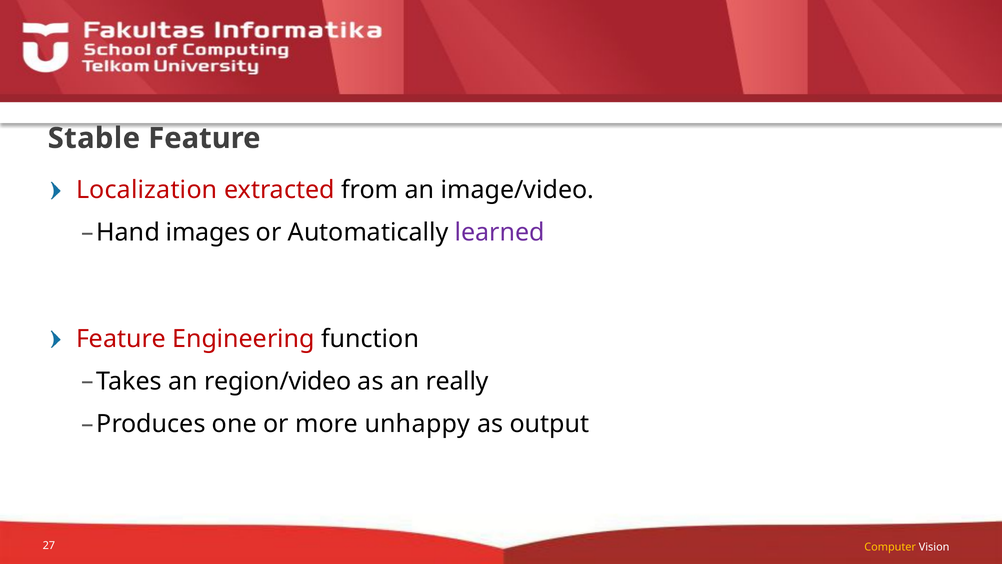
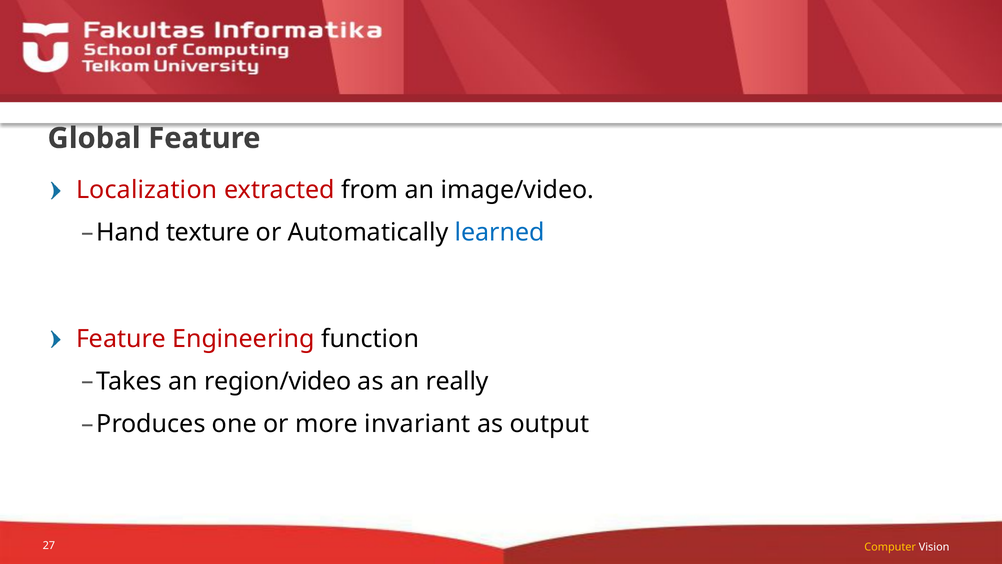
Stable: Stable -> Global (94, 138)
images: images -> texture (208, 233)
learned colour: purple -> blue (500, 233)
unhappy: unhappy -> invariant (417, 424)
